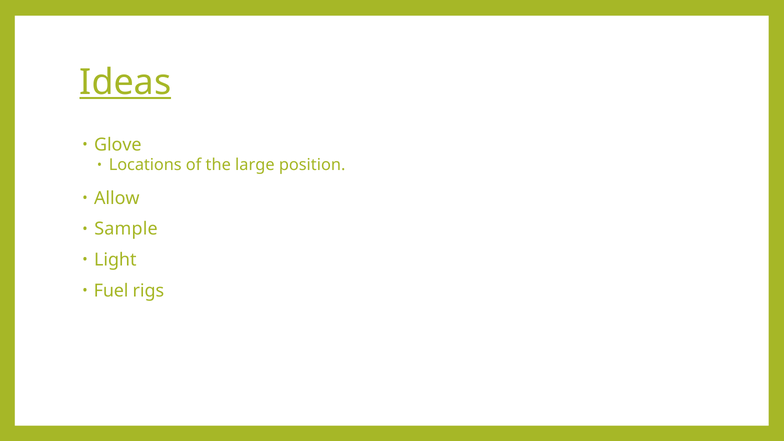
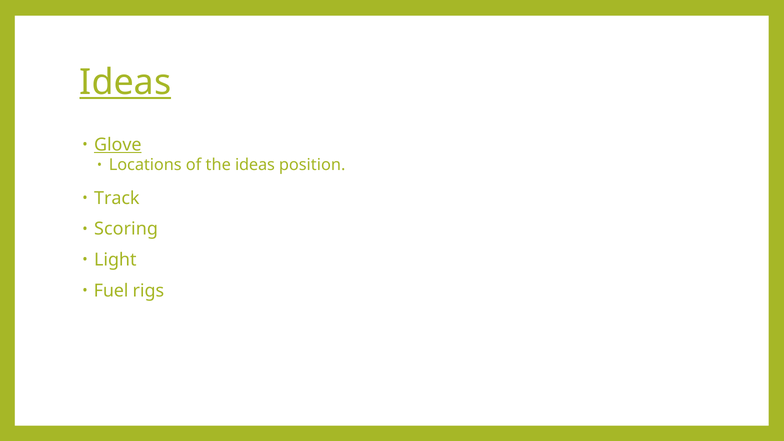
Glove underline: none -> present (118, 145)
the large: large -> ideas (255, 165)
Allow: Allow -> Track (117, 198)
Sample: Sample -> Scoring (126, 229)
